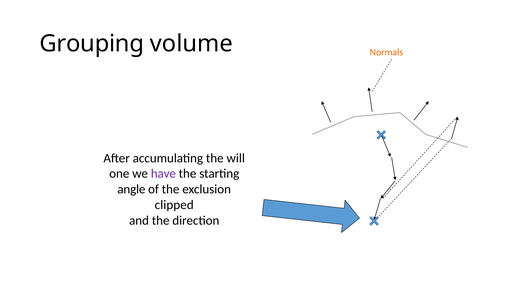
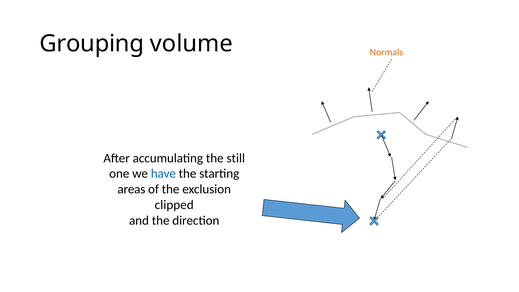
will: will -> still (236, 158)
have colour: purple -> blue (163, 174)
angle: angle -> areas (131, 189)
